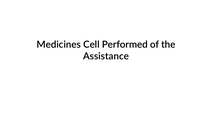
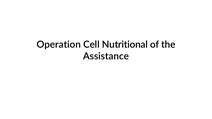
Medicines: Medicines -> Operation (59, 45)
Performed: Performed -> Nutritional (125, 45)
